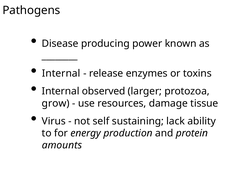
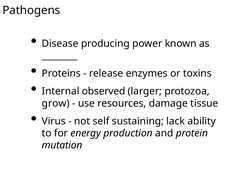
Internal: Internal -> Proteins (61, 74)
amounts: amounts -> mutation (62, 146)
